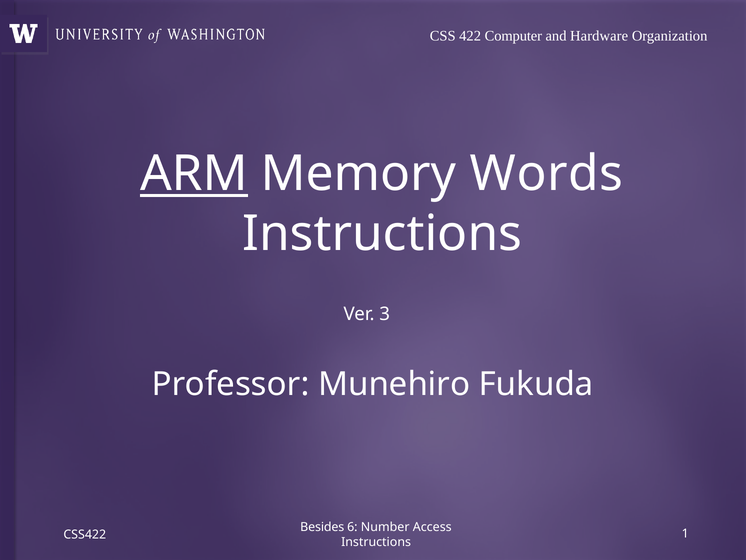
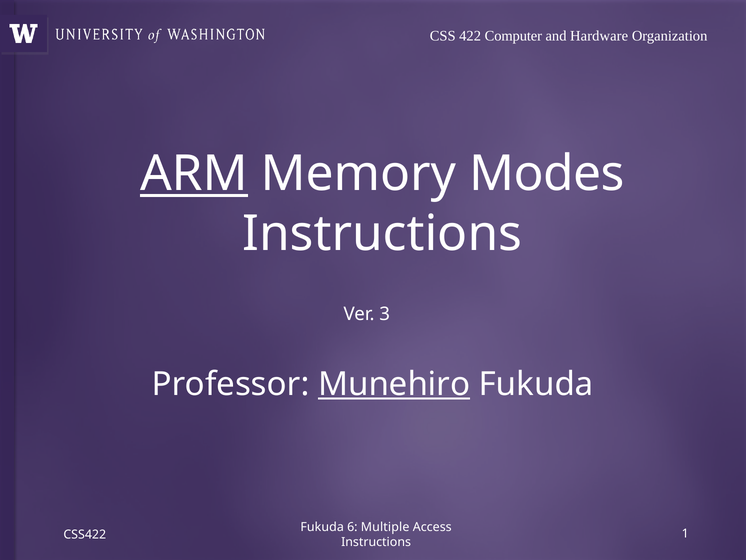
Words: Words -> Modes (547, 174)
Munehiro underline: none -> present (394, 384)
Besides: Besides -> Fukuda (322, 527)
Number: Number -> Multiple (385, 527)
